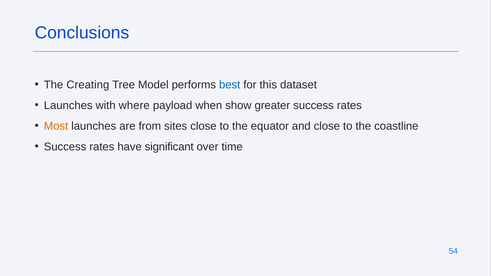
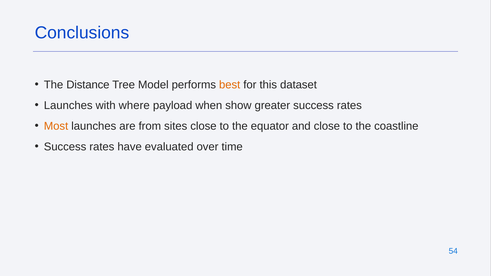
Creating: Creating -> Distance (88, 85)
best colour: blue -> orange (230, 85)
significant: significant -> evaluated (169, 147)
